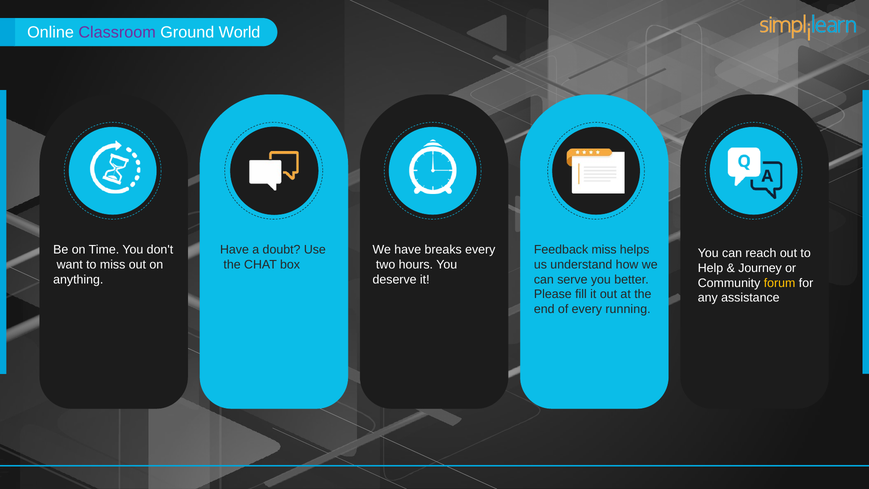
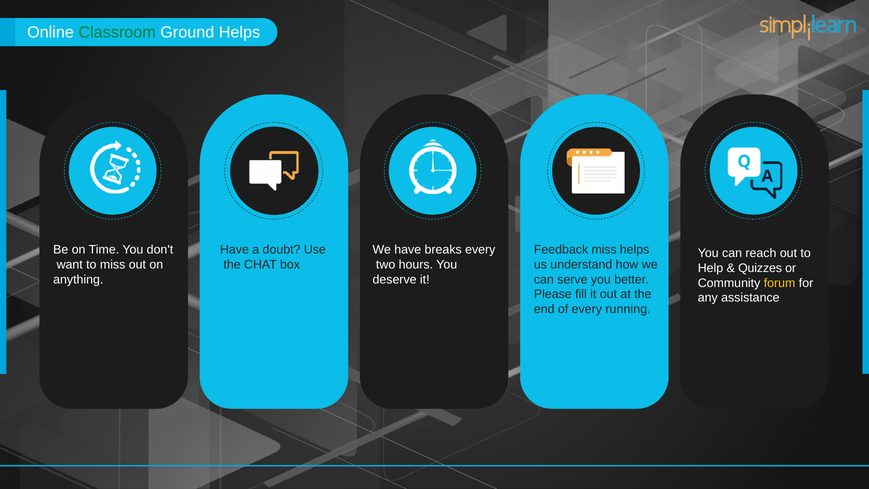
Classroom colour: purple -> green (117, 32)
Ground World: World -> Helps (239, 32)
Journey: Journey -> Quizzes (760, 268)
